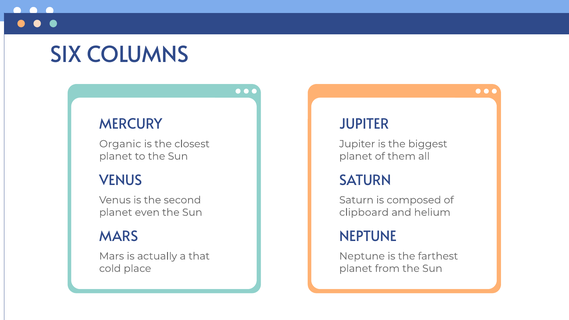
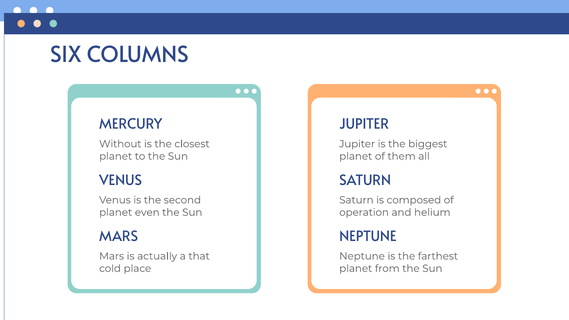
Organic: Organic -> Without (120, 144)
clipboard: clipboard -> operation (364, 212)
